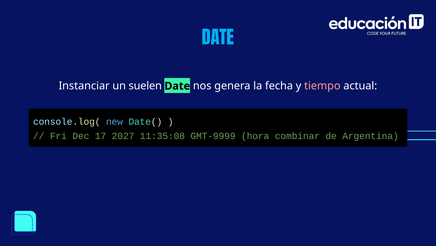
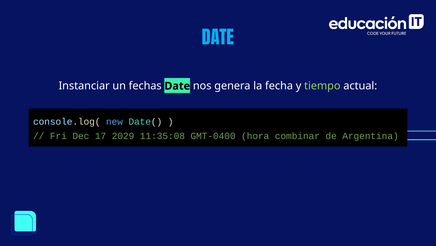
suelen: suelen -> fechas (145, 86)
tiempo colour: pink -> light green (322, 86)
2027: 2027 -> 2029 (123, 136)
GMT-9999: GMT-9999 -> GMT-0400 (213, 136)
